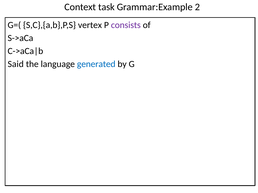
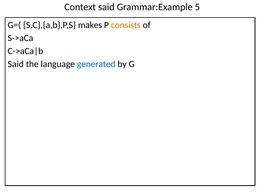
Context task: task -> said (106, 7)
2: 2 -> 5 (197, 7)
vertex: vertex -> makes (90, 25)
consists colour: purple -> orange (126, 25)
